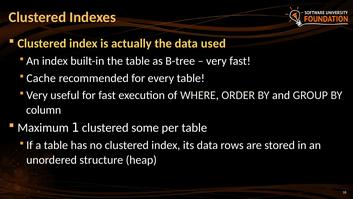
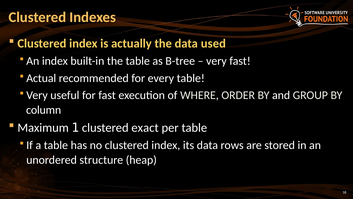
Cache: Cache -> Actual (41, 78)
some: some -> exact (145, 127)
